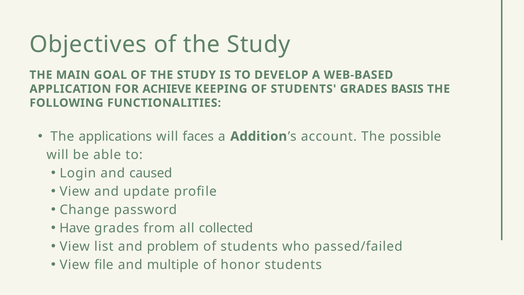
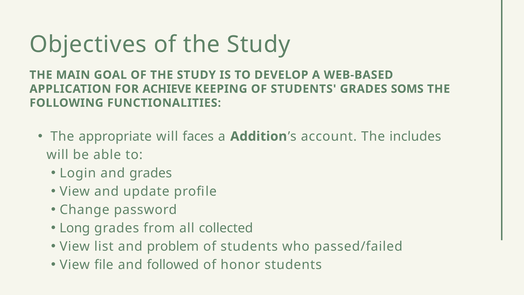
BASIS: BASIS -> SOMS (407, 89)
applications: applications -> appropriate (115, 136)
possible: possible -> includes (415, 136)
and caused: caused -> grades (151, 173)
Have: Have -> Long (75, 228)
multiple: multiple -> followed (173, 265)
